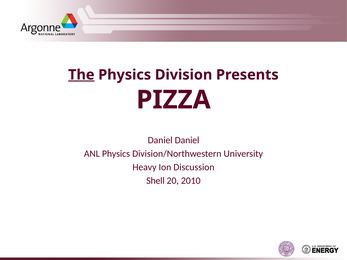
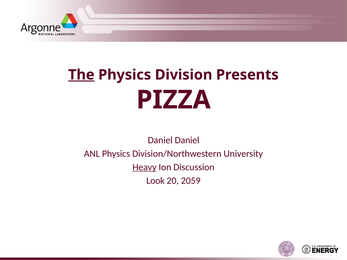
Heavy underline: none -> present (144, 167)
Shell: Shell -> Look (155, 181)
2010: 2010 -> 2059 (191, 181)
